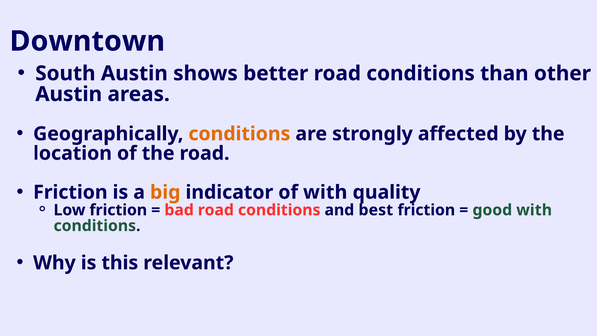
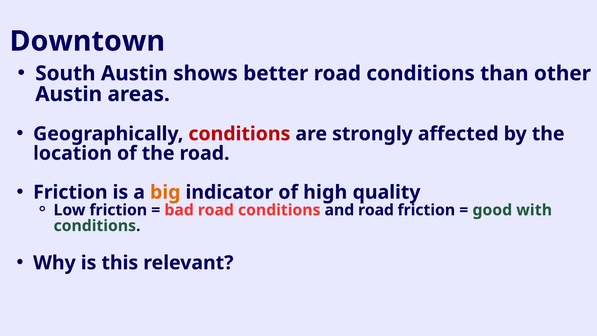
conditions colour: orange -> red (239, 134)
of with: with -> high (325, 192)
and best: best -> road (376, 210)
